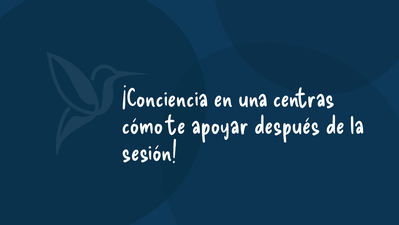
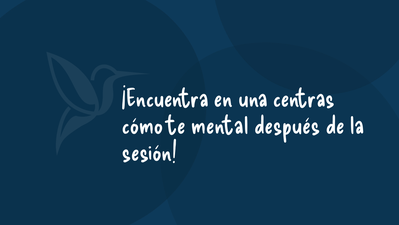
¡Conciencia: ¡Conciencia -> ¡Encuentra (165, 98)
apoyar: apoyar -> mental (220, 125)
